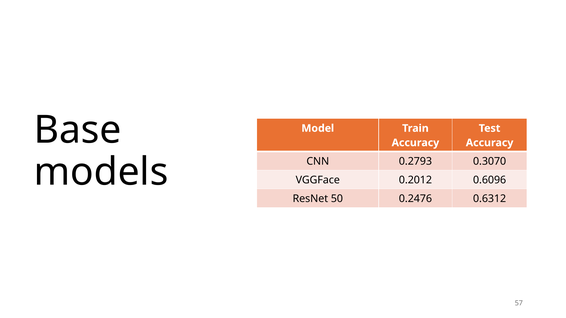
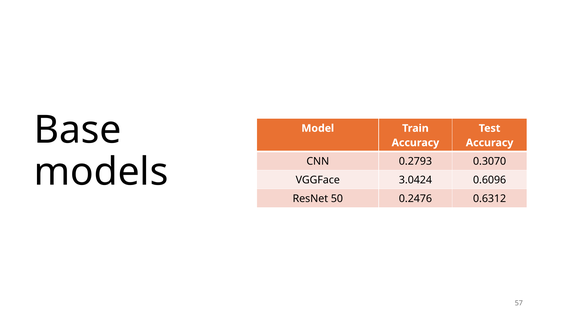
0.2012: 0.2012 -> 3.0424 (415, 180)
